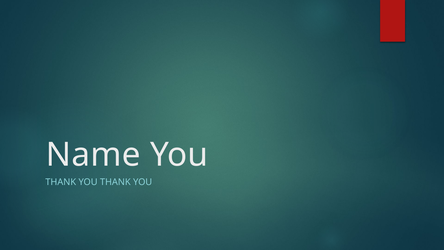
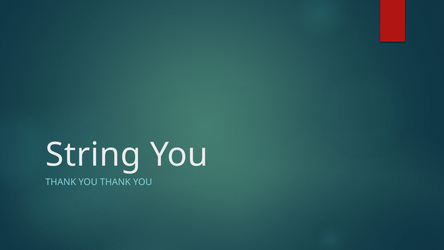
Name: Name -> String (93, 155)
